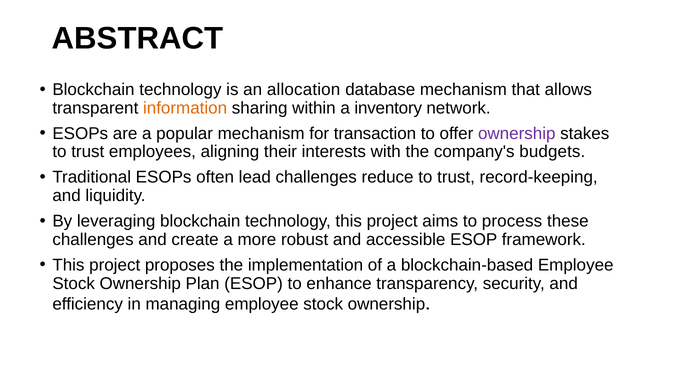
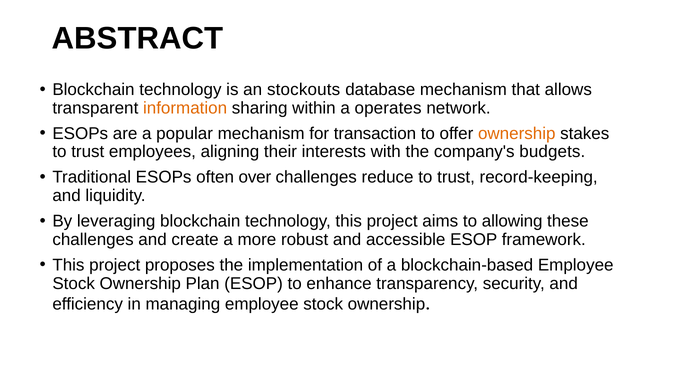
allocation: allocation -> stockouts (304, 89)
inventory: inventory -> operates (388, 108)
ownership colour: purple -> orange (517, 133)
lead: lead -> over (255, 177)
process: process -> allowing (512, 221)
